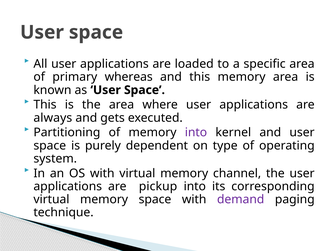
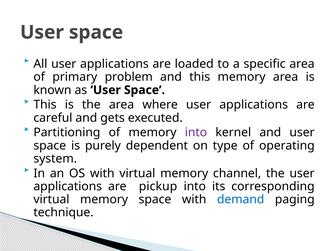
whereas: whereas -> problem (129, 77)
always: always -> careful (53, 118)
demand colour: purple -> blue (241, 200)
